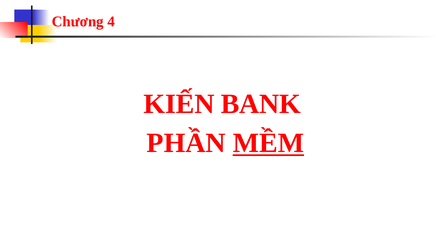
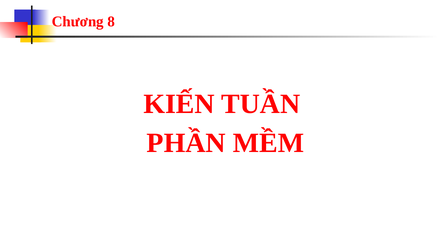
4: 4 -> 8 (111, 22)
BANK: BANK -> TUẦN (261, 104)
MỀM underline: present -> none (268, 143)
